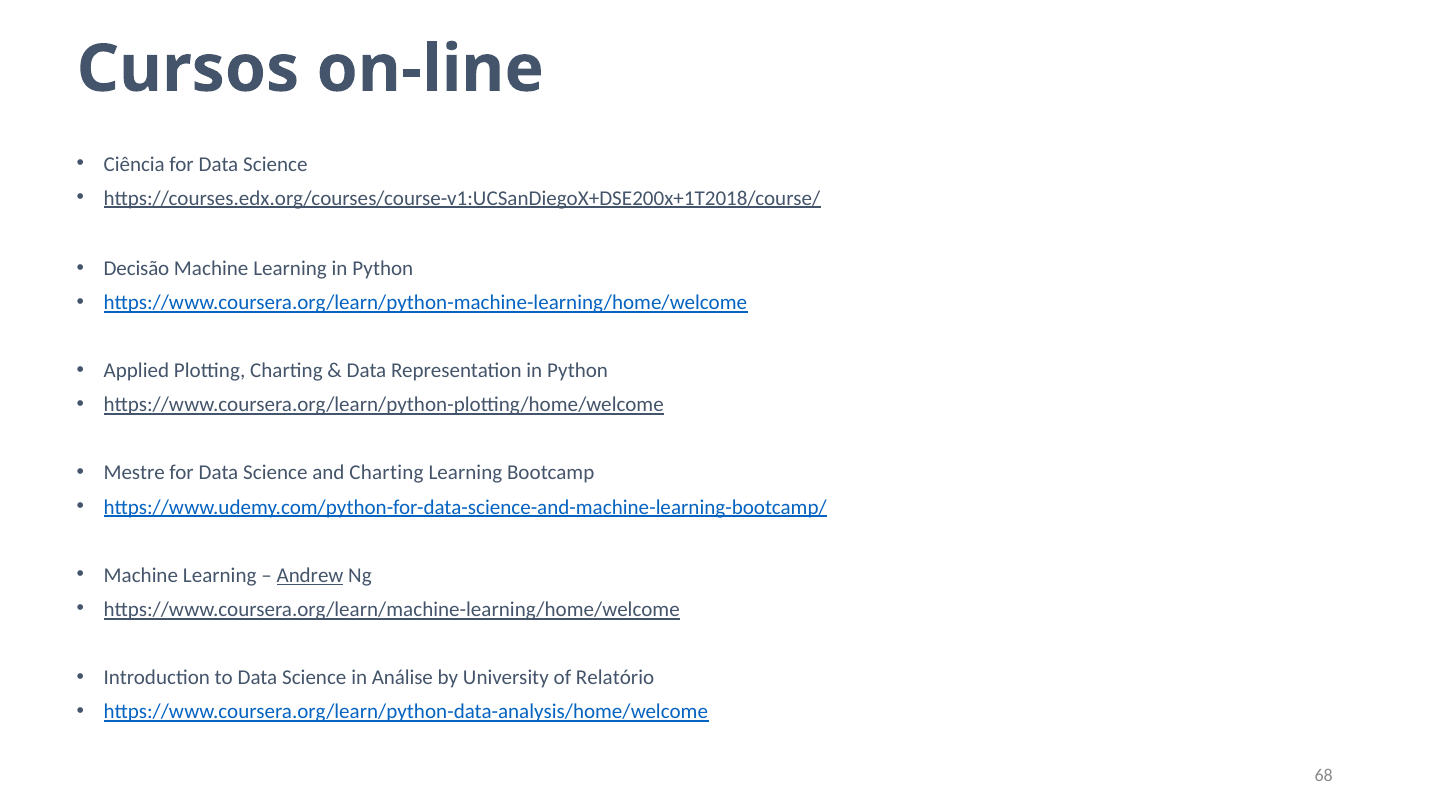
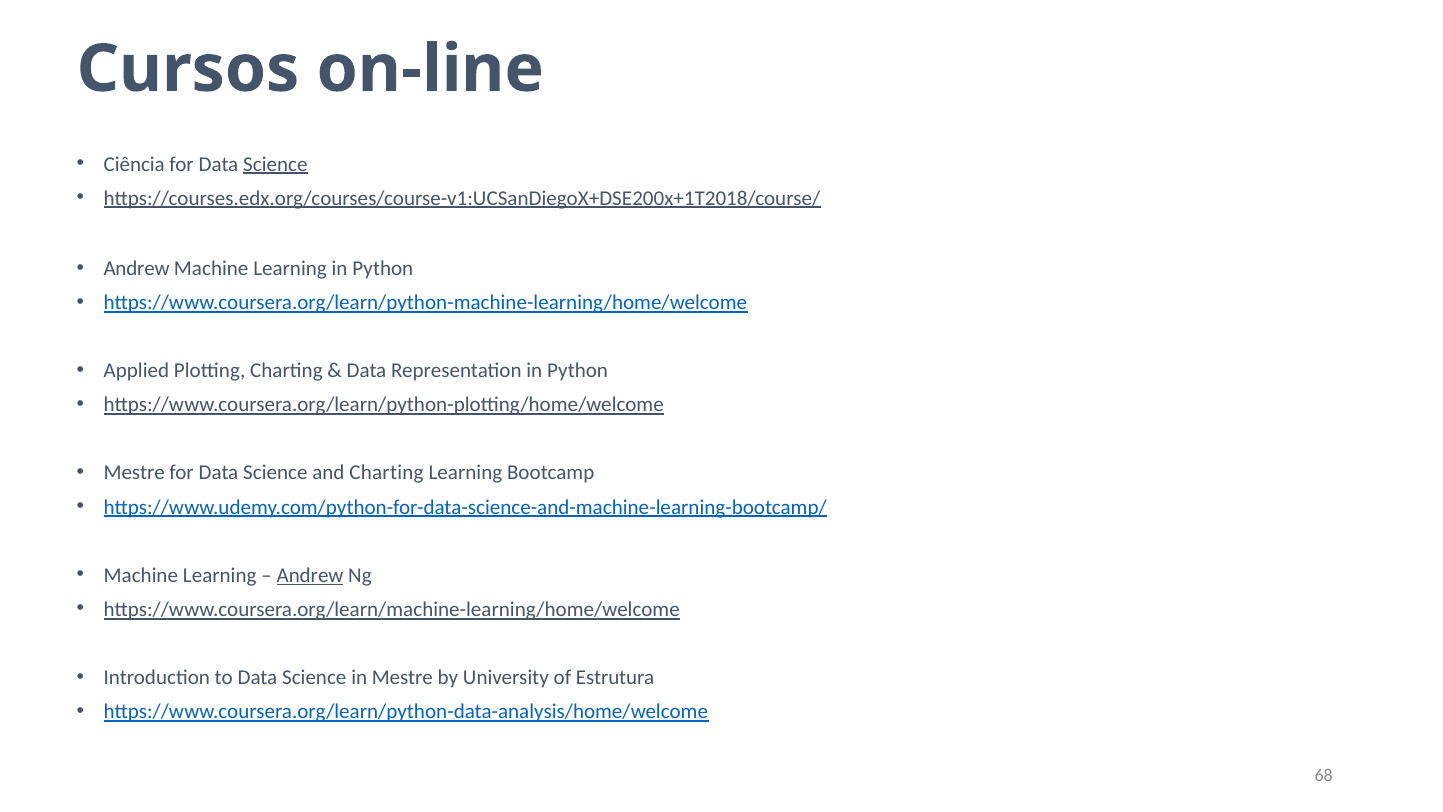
Science underline: none -> present (275, 164)
Decisão: Decisão -> Andrew (137, 268)
in Análise: Análise -> Mestre (402, 677)
Relatório: Relatório -> Estrutura (615, 677)
